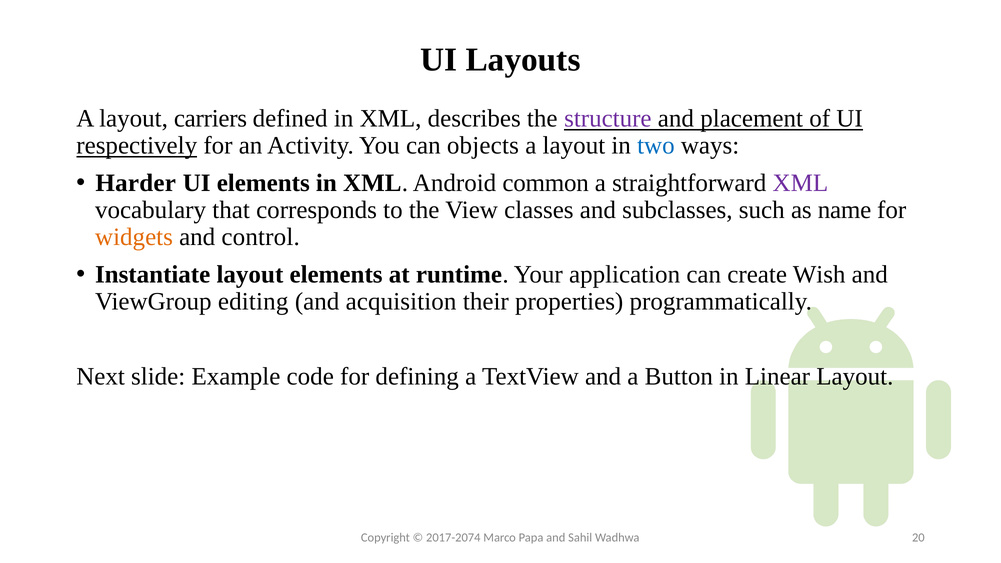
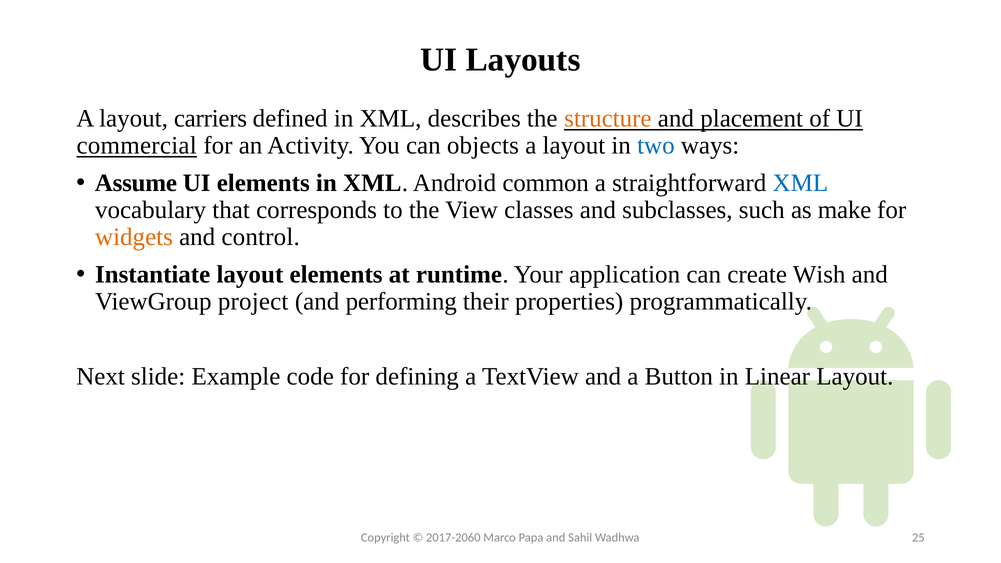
structure colour: purple -> orange (608, 119)
respectively: respectively -> commercial (137, 146)
Harder: Harder -> Assume (136, 183)
XML colour: purple -> blue (800, 183)
name: name -> make (845, 210)
editing: editing -> project (253, 302)
acquisition: acquisition -> performing (401, 302)
2017-2074: 2017-2074 -> 2017-2060 (453, 538)
20: 20 -> 25 (918, 538)
